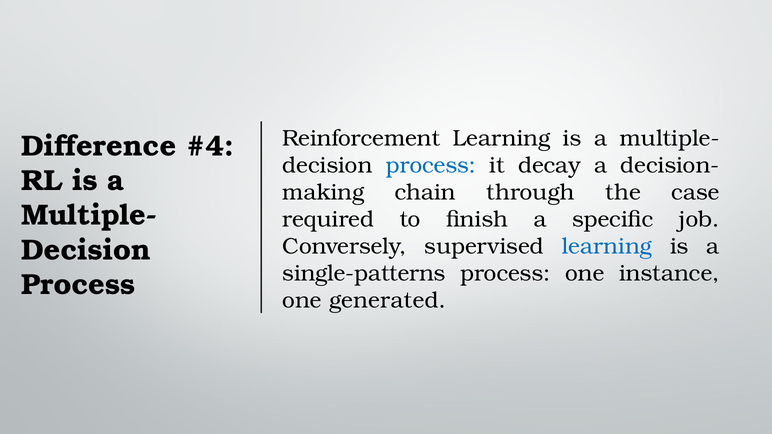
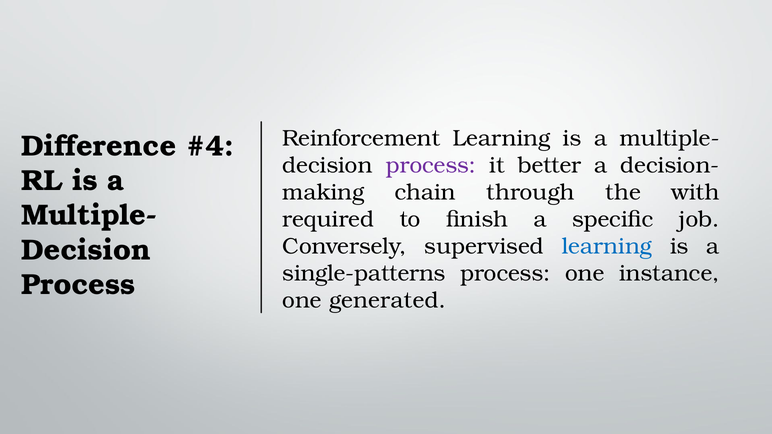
process colour: blue -> purple (431, 166)
decay: decay -> better (550, 166)
case: case -> with (695, 193)
